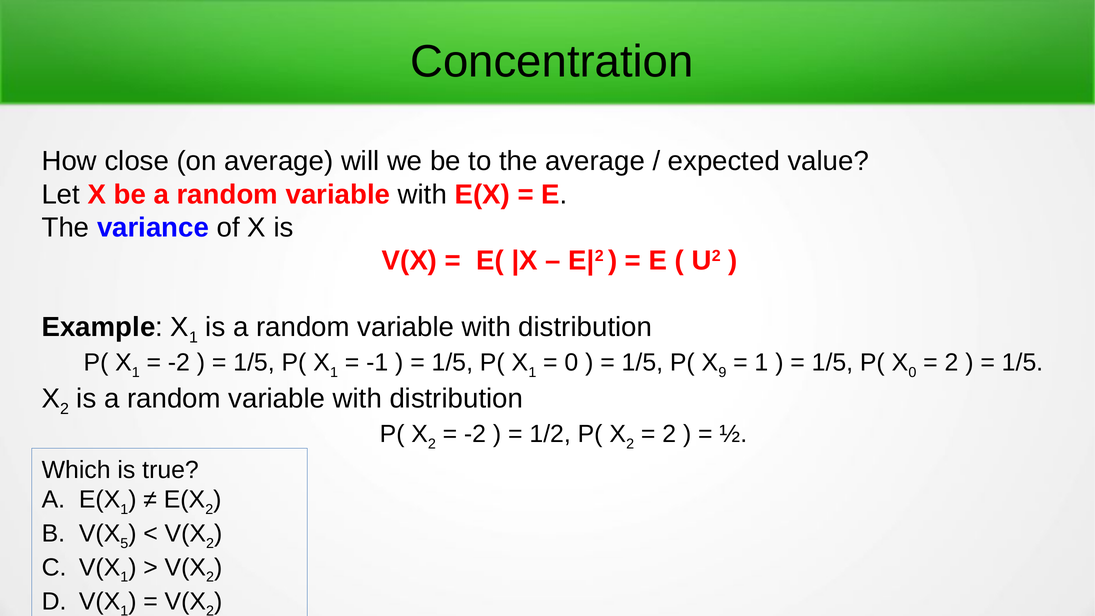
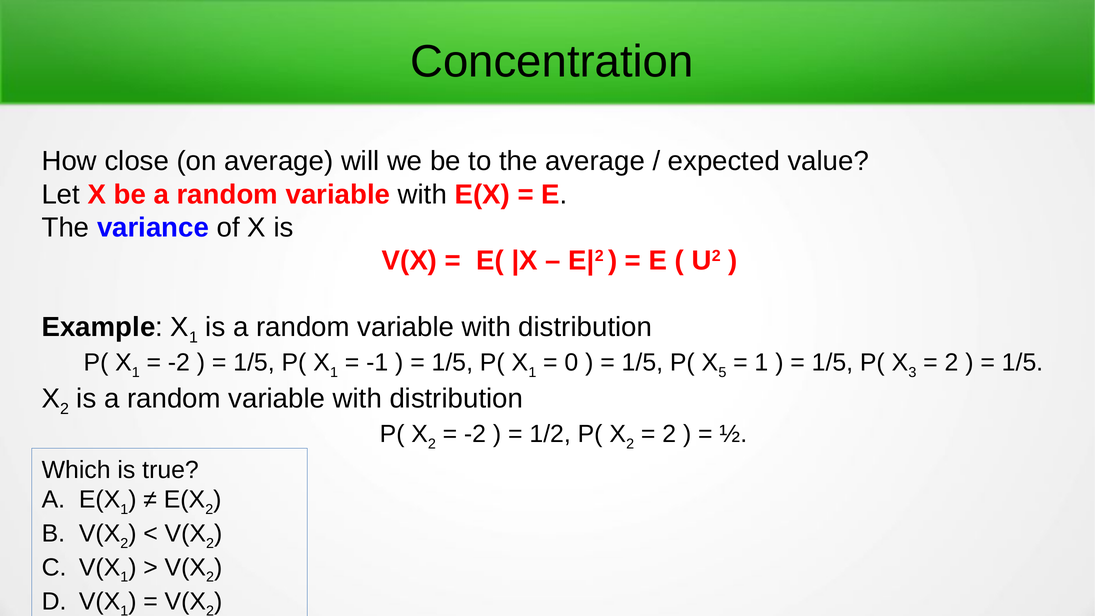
9: 9 -> 5 (722, 372)
X 0: 0 -> 3 (912, 372)
5: 5 -> 2 (124, 543)
